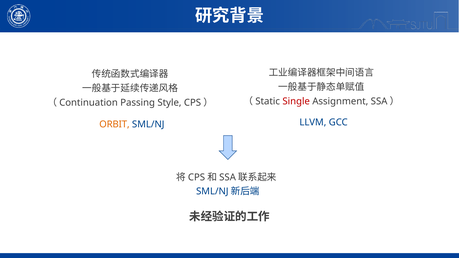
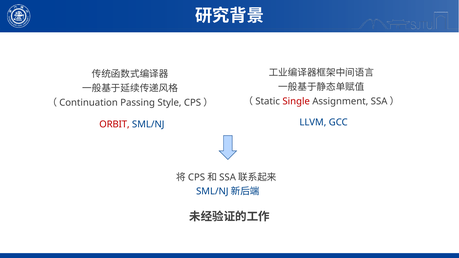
ORBIT colour: orange -> red (114, 124)
